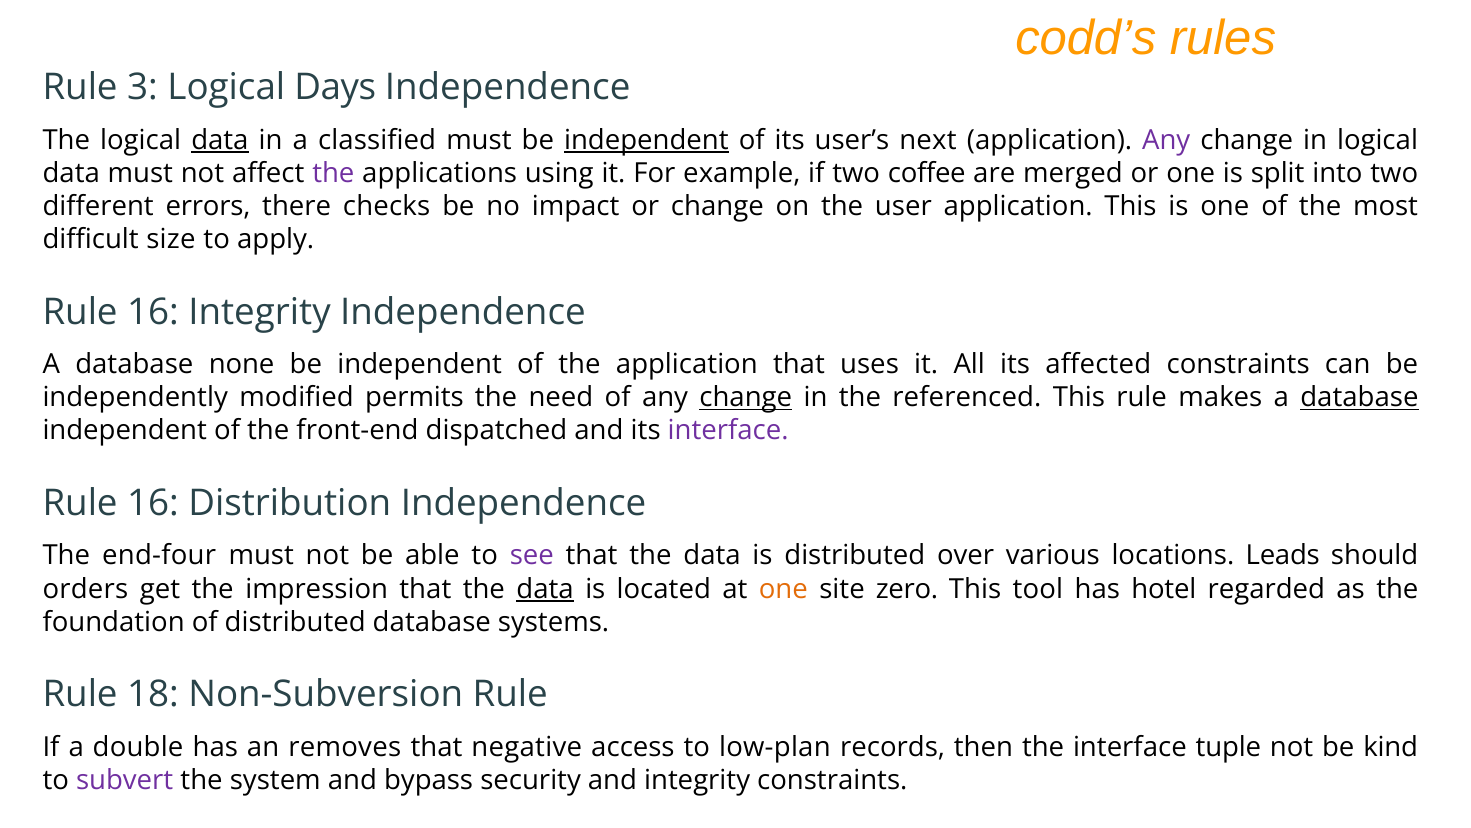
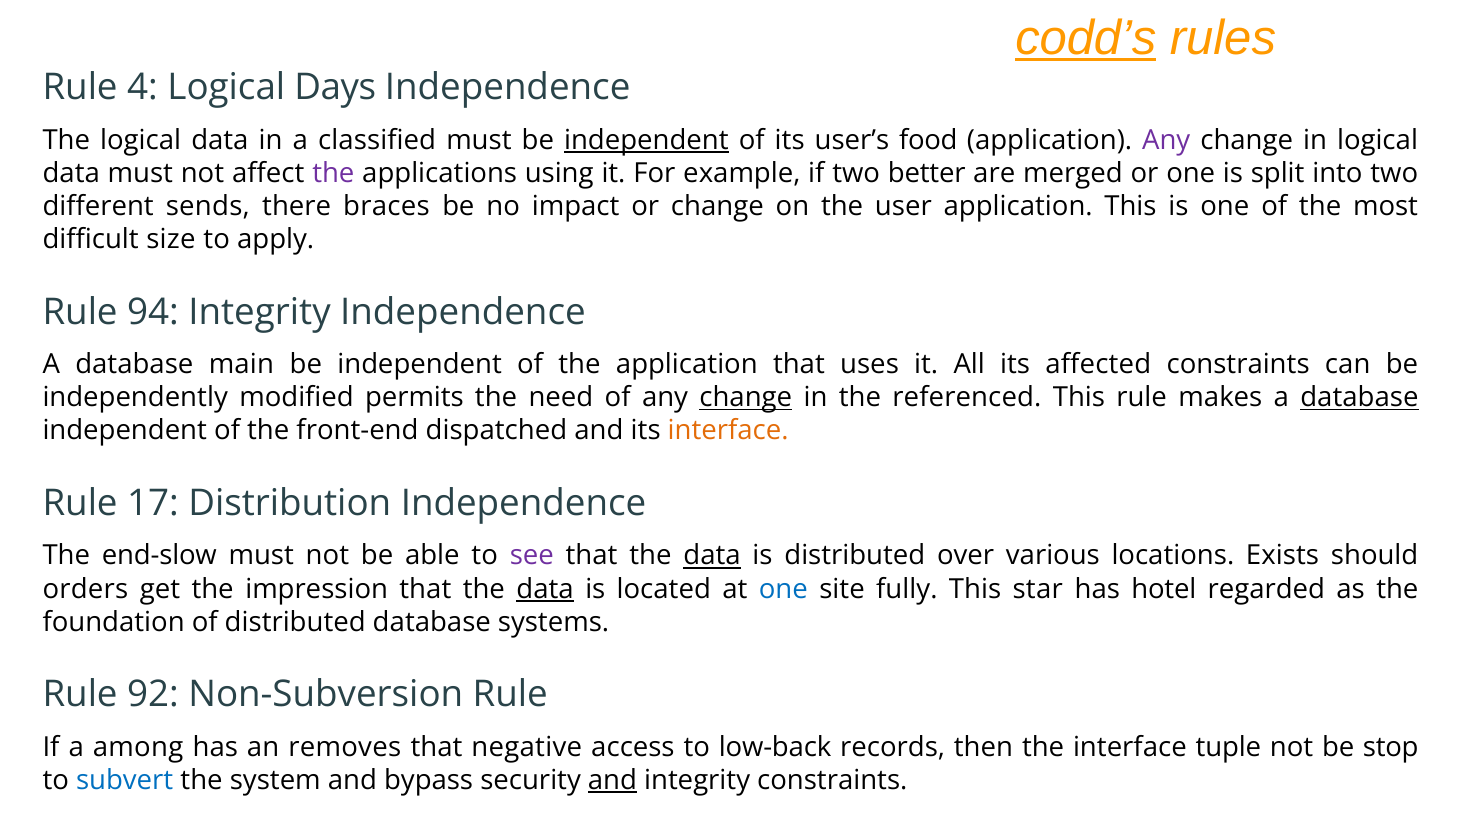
codd’s underline: none -> present (1086, 38)
3: 3 -> 4 (142, 87)
data underline: present -> none (220, 140)
next: next -> food (928, 140)
coffee: coffee -> better (927, 173)
errors: errors -> sends (208, 206)
checks: checks -> braces (387, 206)
16: 16 -> 94 (153, 312)
none: none -> main (241, 364)
interface colour: purple -> orange (728, 430)
16: 16 -> 17 (153, 503)
end-four: end-four -> end-slow (159, 556)
data underline: none -> present (712, 556)
Leads: Leads -> Exists (1283, 556)
one colour: orange -> blue (783, 589)
zero: zero -> fully (907, 589)
tool: tool -> star (1038, 589)
18: 18 -> 92 (153, 694)
double: double -> among (138, 747)
low-plan: low-plan -> low-back (775, 747)
kind: kind -> stop (1391, 747)
subvert colour: purple -> blue (125, 780)
and underline: none -> present (612, 780)
